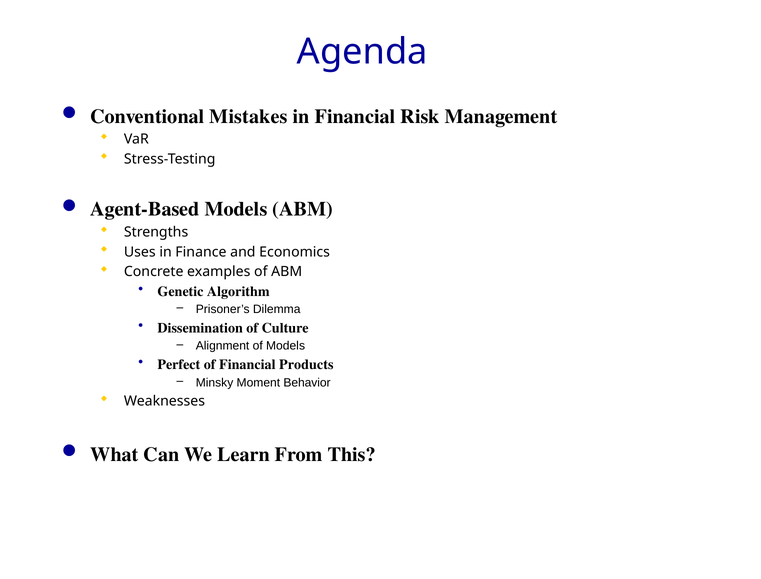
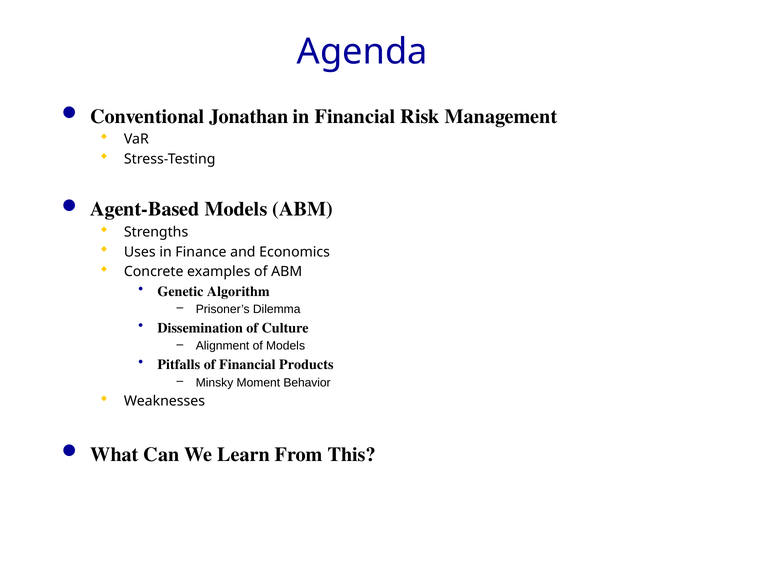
Mistakes: Mistakes -> Jonathan (249, 117)
Perfect: Perfect -> Pitfalls (179, 365)
